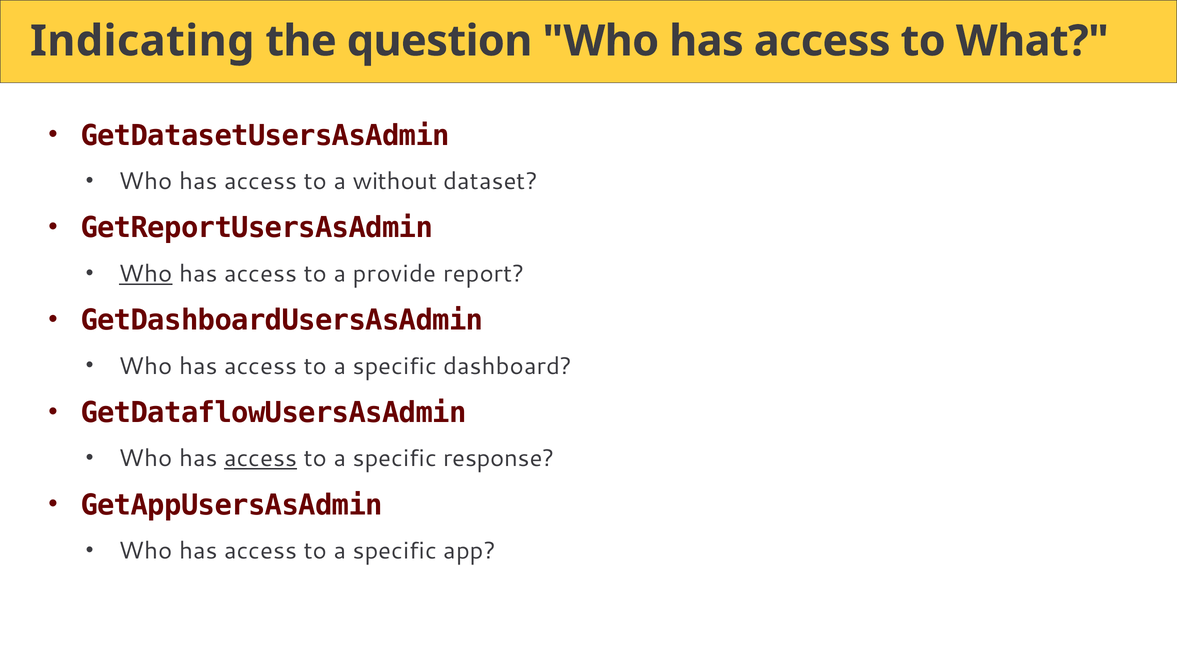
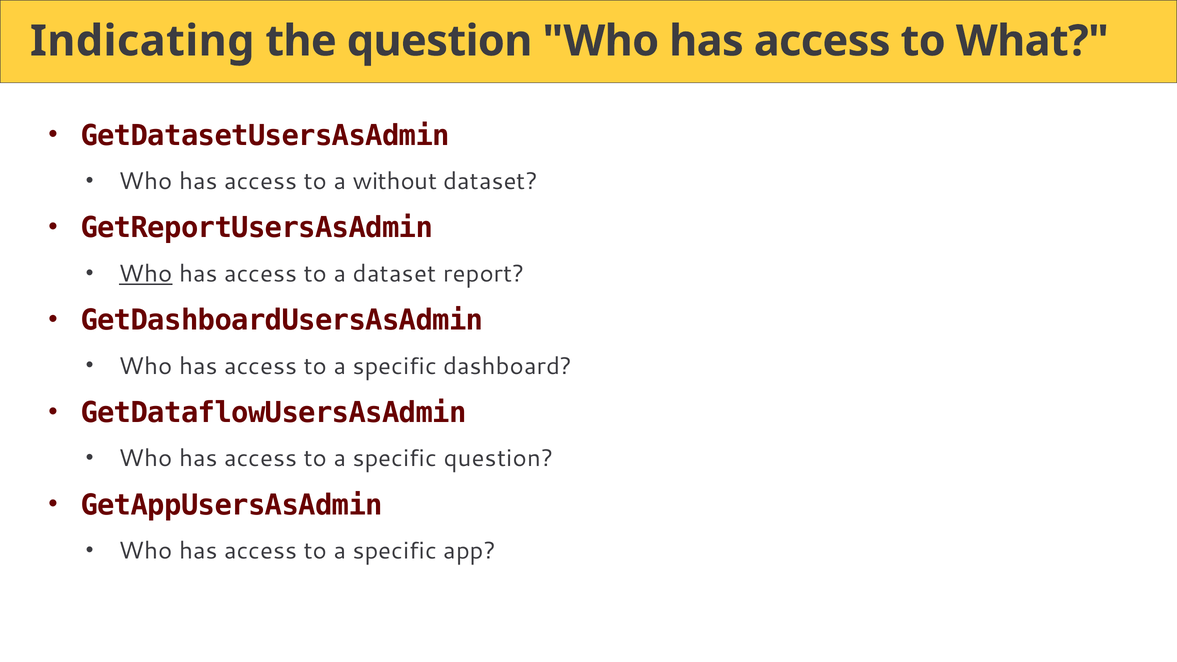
a provide: provide -> dataset (395, 274)
access underline: present -> none (261, 458)
specific response: response -> question (499, 458)
